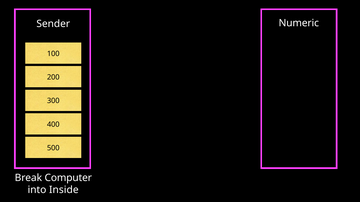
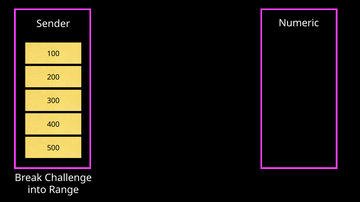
Computer: Computer -> Challenge (68, 178)
Inside: Inside -> Range (64, 190)
